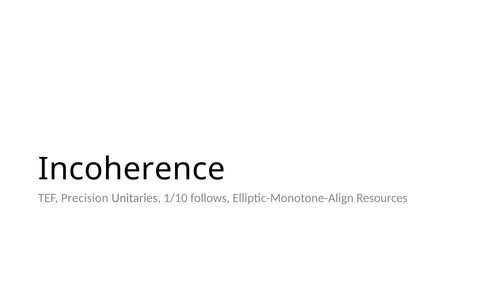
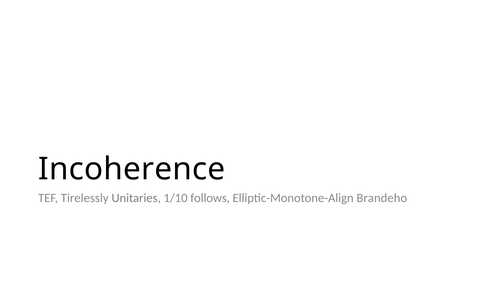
Precision: Precision -> Tirelessly (85, 198)
Resources: Resources -> Brandeho (382, 198)
